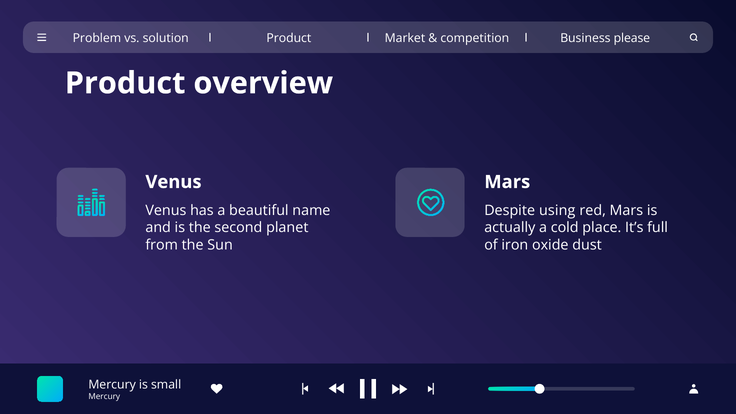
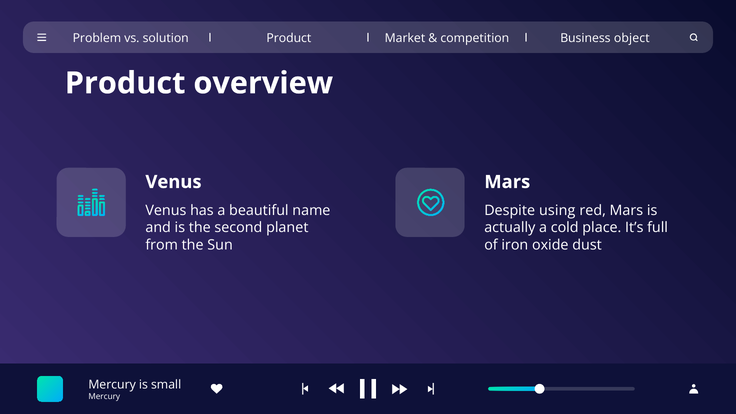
please: please -> object (632, 38)
